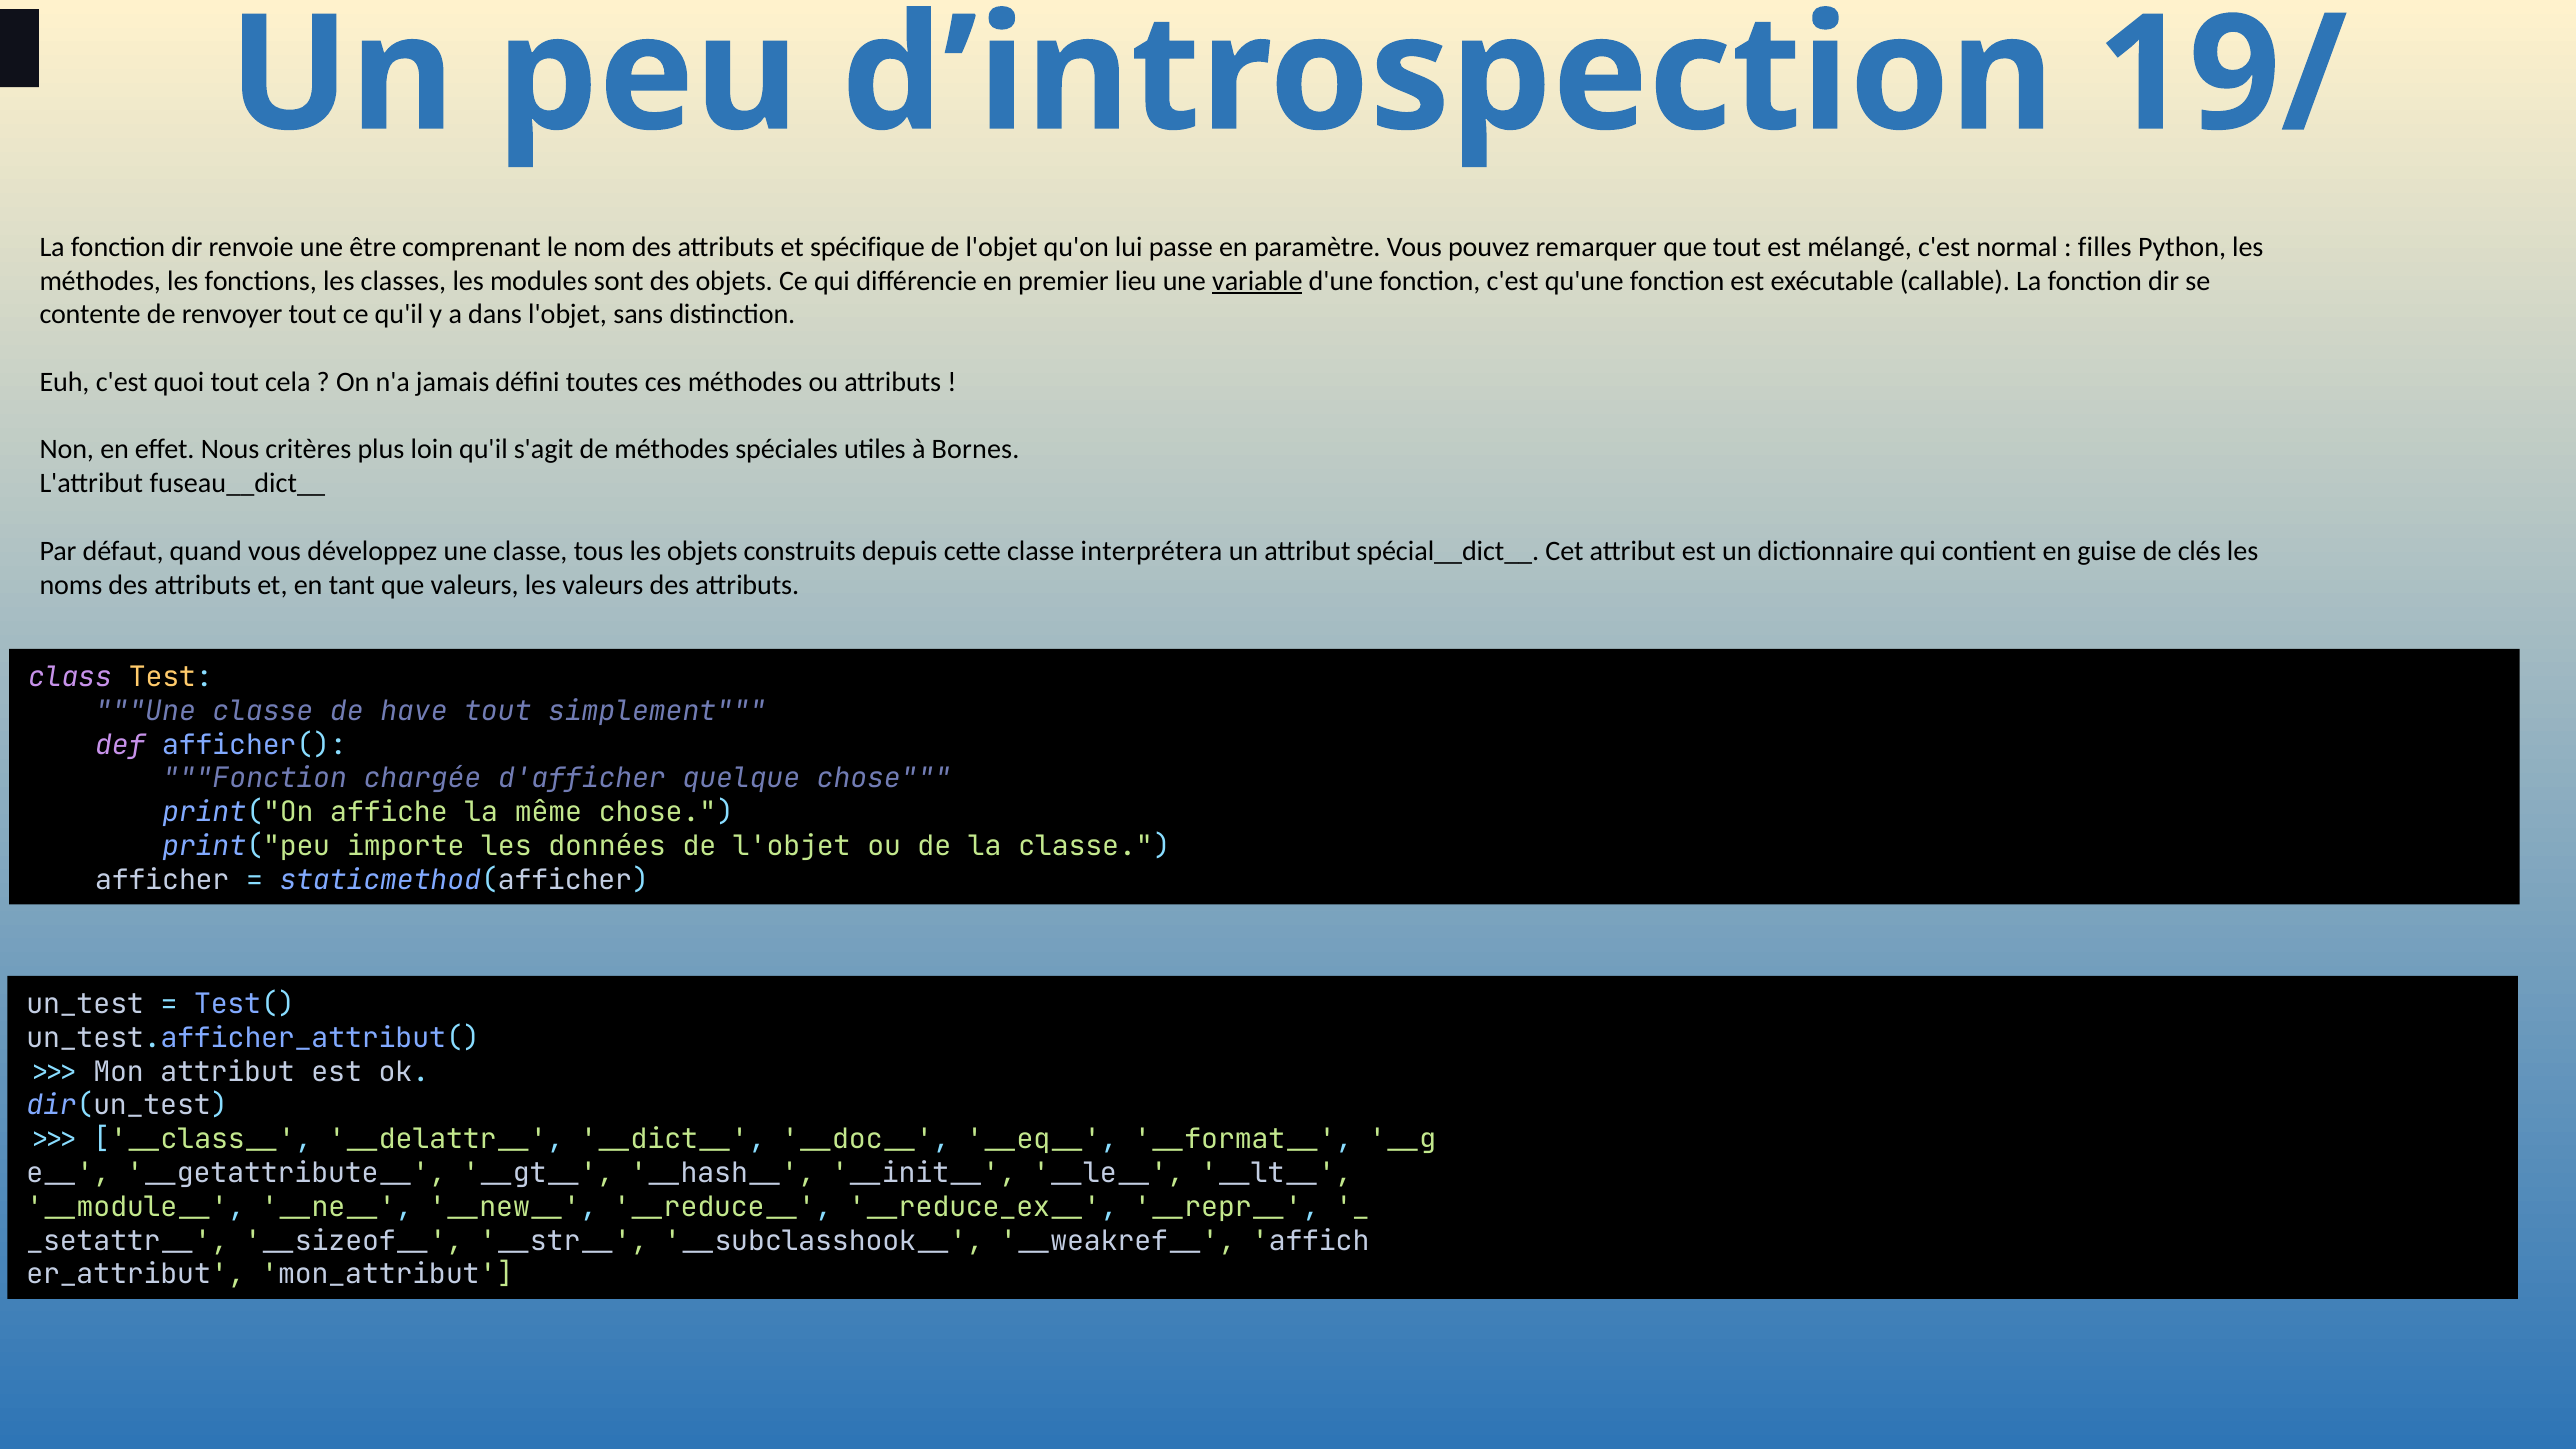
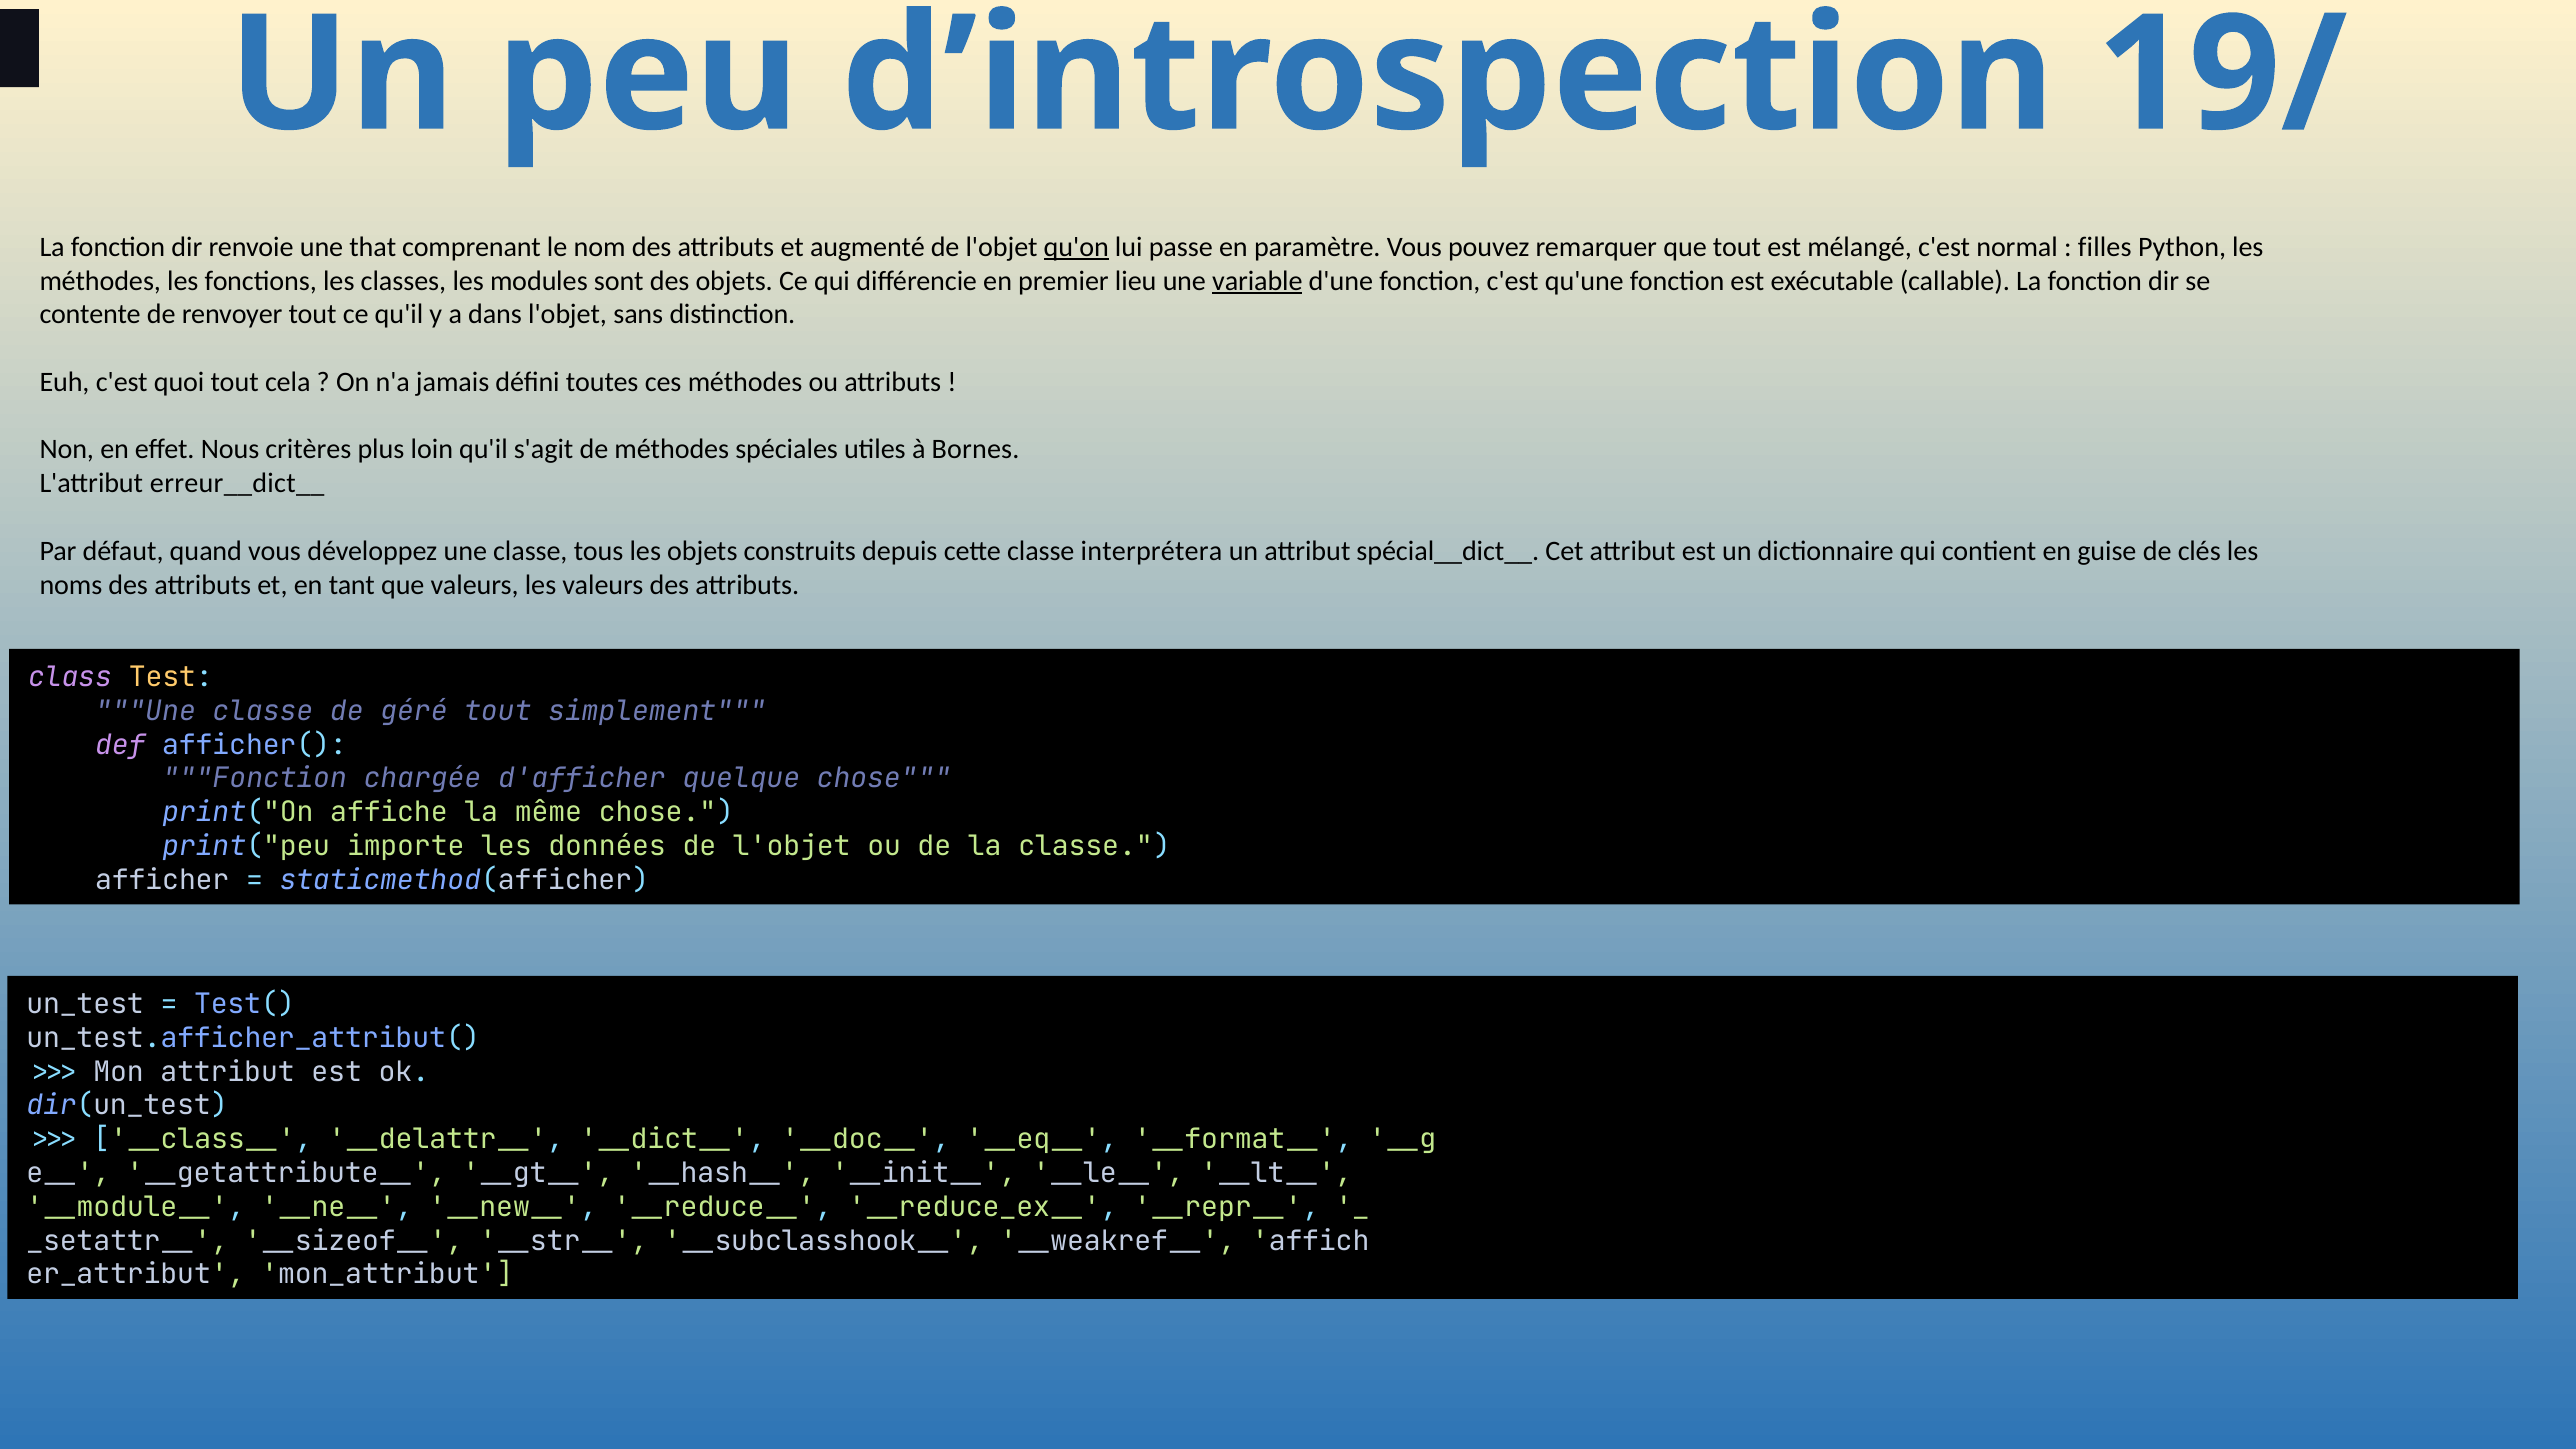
être: être -> that (373, 247)
spécifique: spécifique -> augmenté (867, 247)
qu'on underline: none -> present (1076, 247)
fuseau__dict__: fuseau__dict__ -> erreur__dict__ (237, 483)
have: have -> géré (414, 711)
